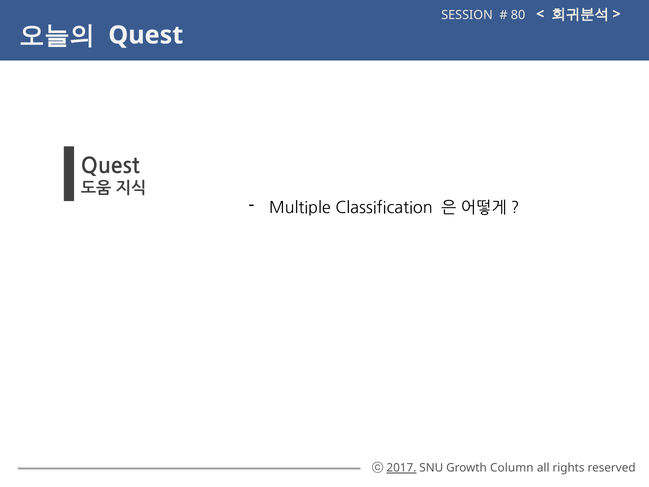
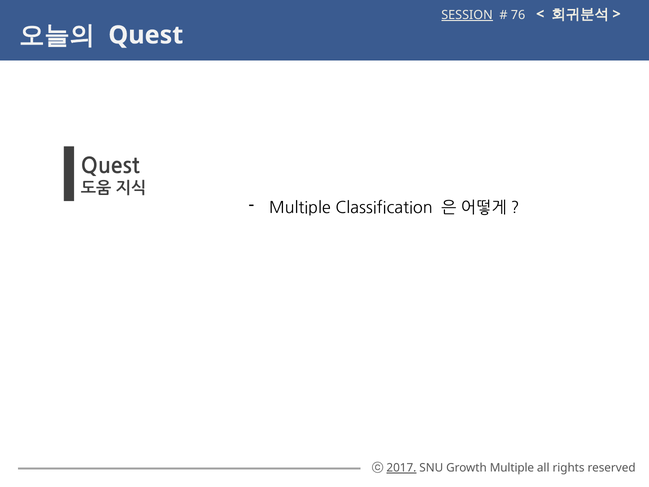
SESSION underline: none -> present (467, 15)
80: 80 -> 76 (518, 15)
Growth Column: Column -> Multiple (512, 468)
